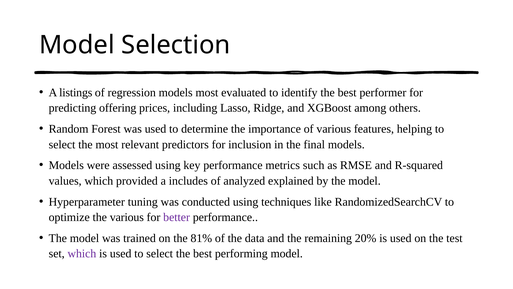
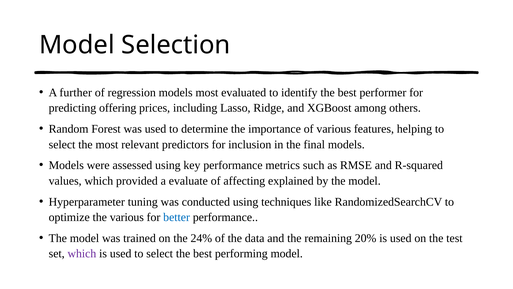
listings: listings -> further (76, 92)
includes: includes -> evaluate (188, 181)
analyzed: analyzed -> affecting (244, 181)
better colour: purple -> blue (177, 217)
81%: 81% -> 24% (201, 238)
